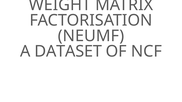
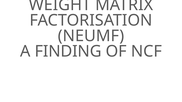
DATASET: DATASET -> FINDING (68, 52)
